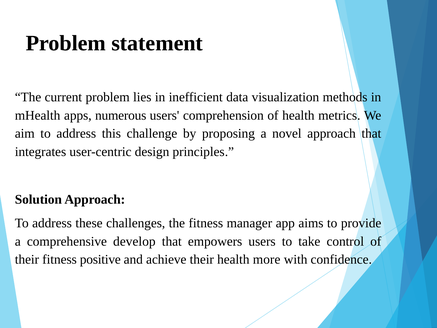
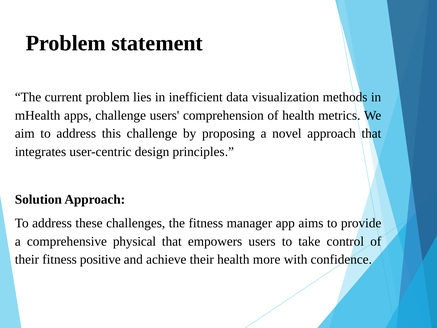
apps numerous: numerous -> challenge (121, 115)
develop: develop -> physical (134, 241)
